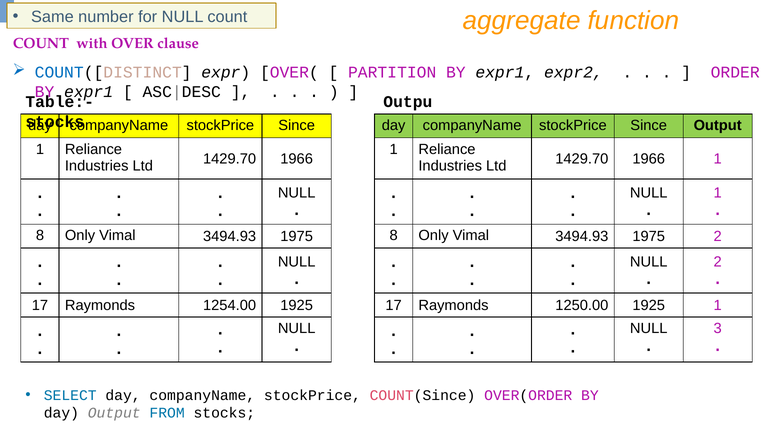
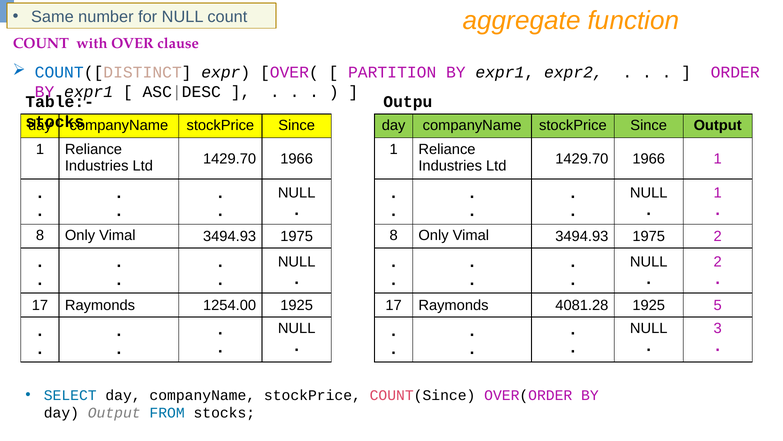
1250.00: 1250.00 -> 4081.28 (582, 305)
1925 1: 1 -> 5 (718, 305)
